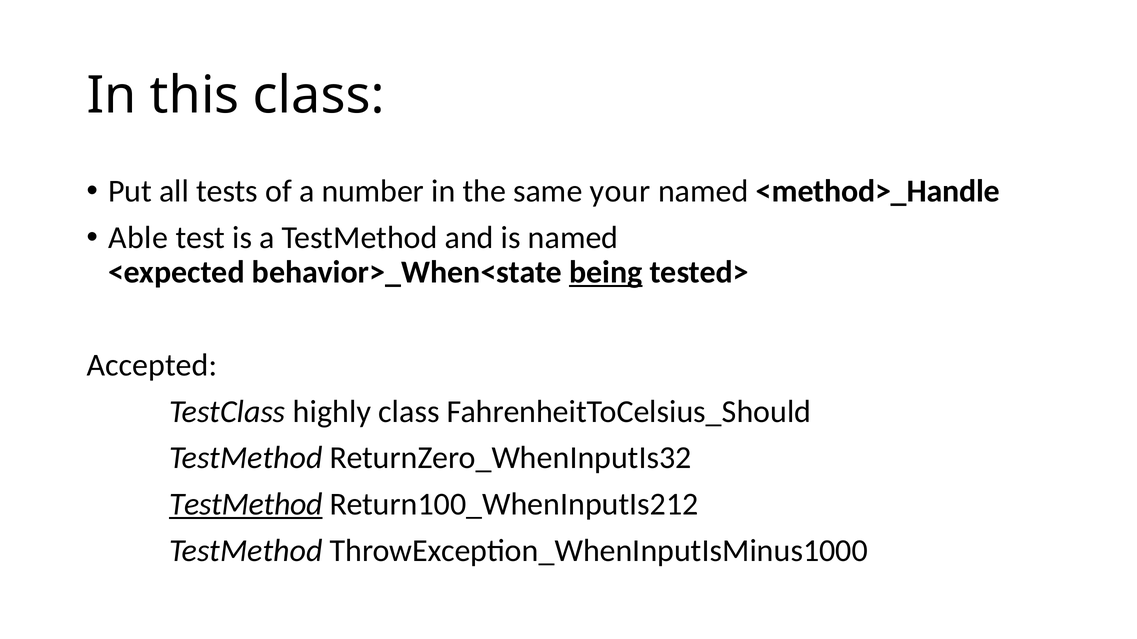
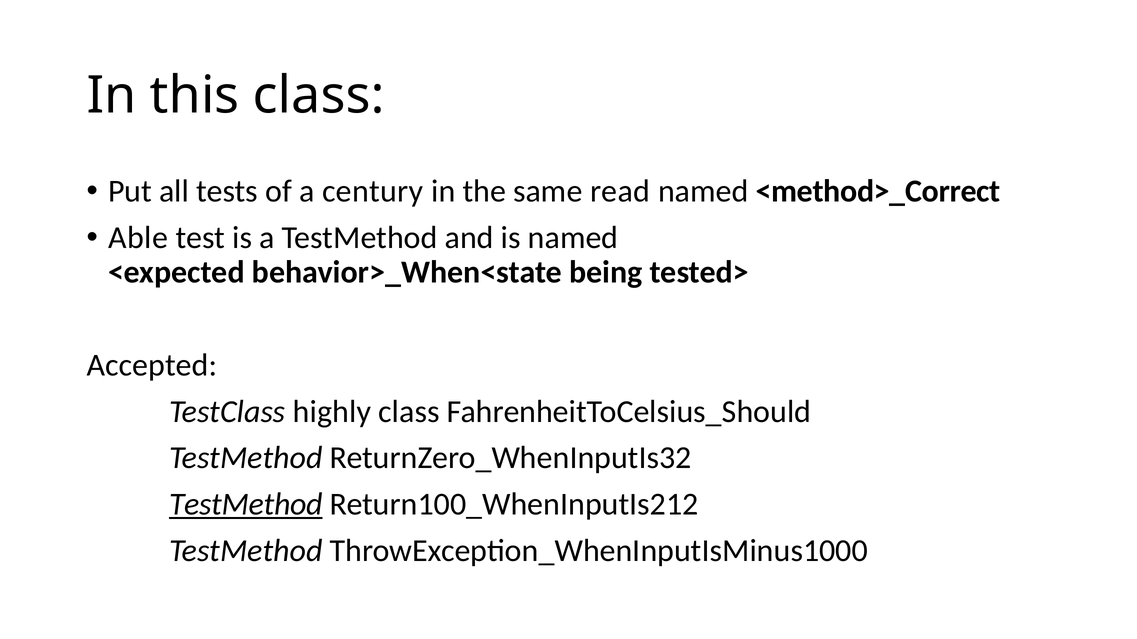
number: number -> century (373, 192)
your: your -> read (620, 192)
<method>_Handle: <method>_Handle -> <method>_Correct (878, 192)
being underline: present -> none (606, 273)
